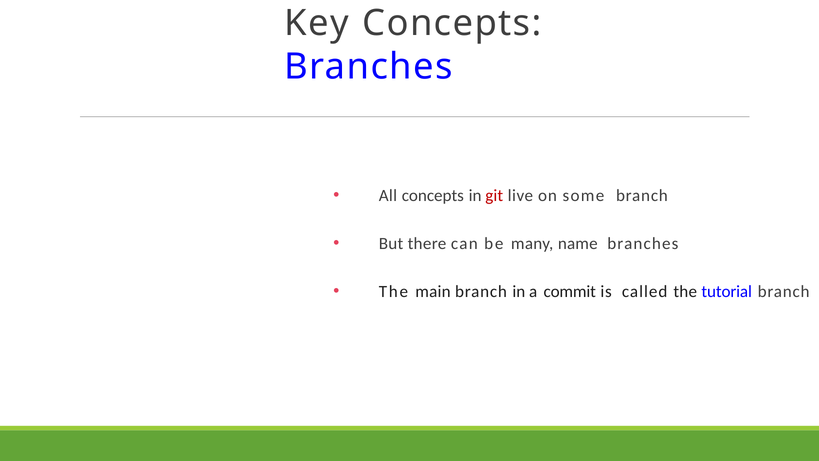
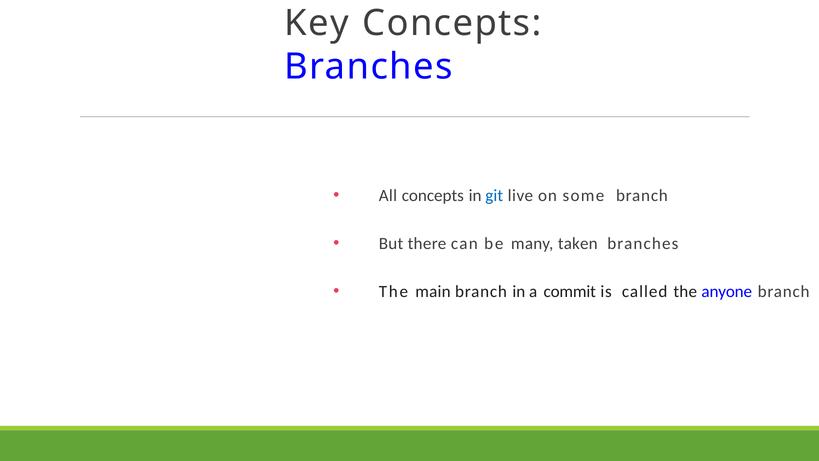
git colour: red -> blue (494, 195)
name: name -> taken (578, 243)
tutorial: tutorial -> anyone (727, 291)
